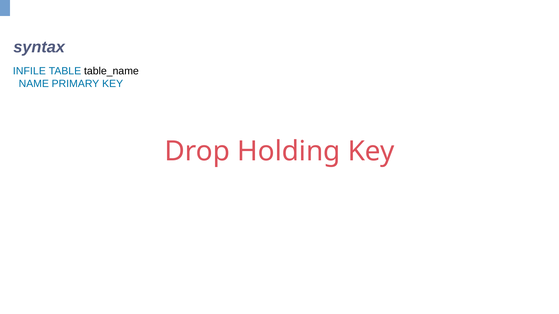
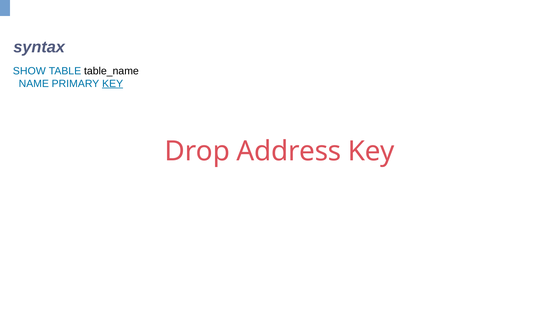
INFILE: INFILE -> SHOW (29, 71)
KEY underline: none -> present (113, 84)
Holding: Holding -> Address (289, 152)
